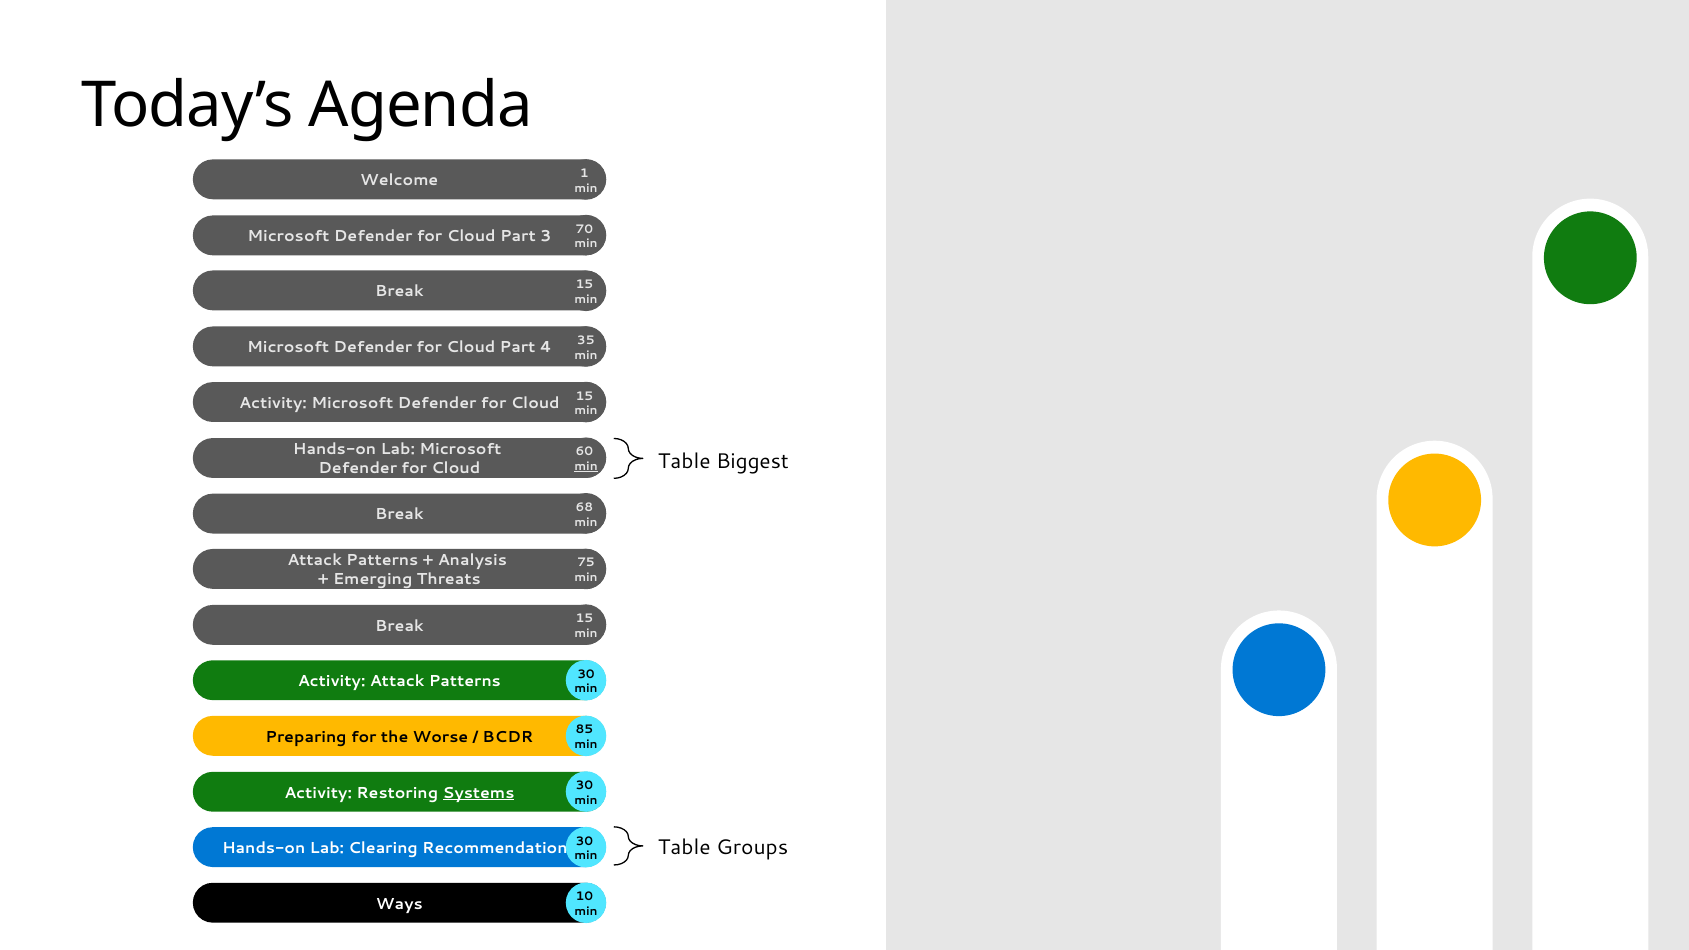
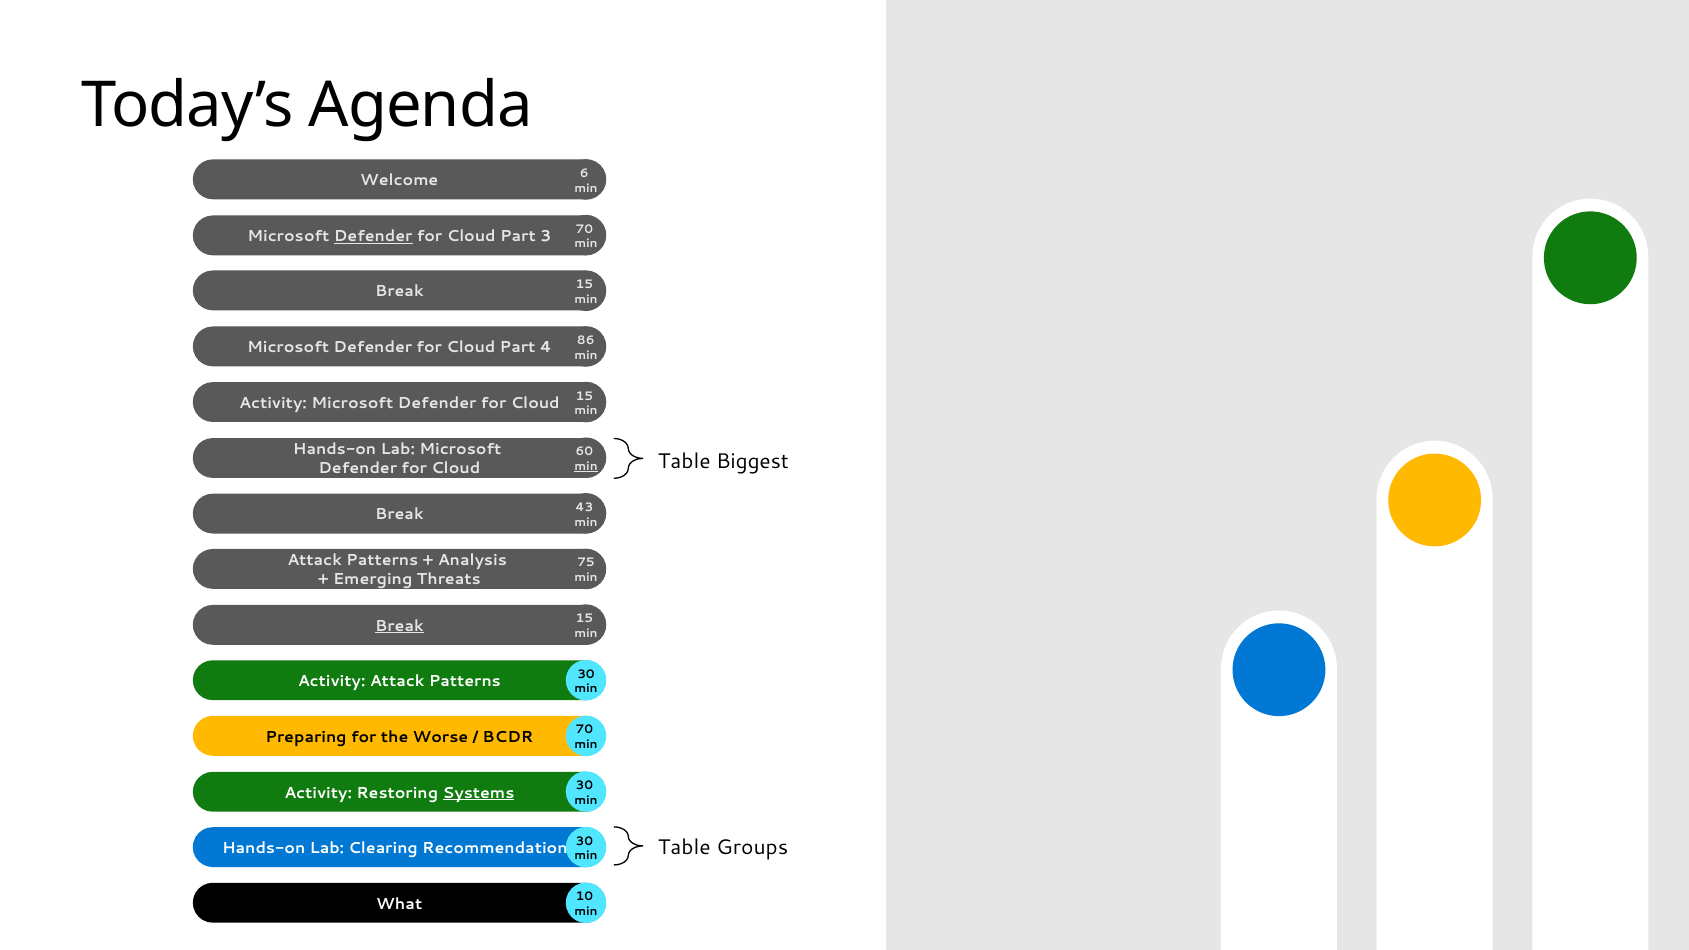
1: 1 -> 6 (584, 173)
Defender underline: none -> present (373, 236)
35: 35 -> 86 (586, 340)
68: 68 -> 43 (584, 507)
Break underline: none -> present (399, 626)
BCDR 85: 85 -> 70 (584, 730)
Ways: Ways -> What (399, 904)
